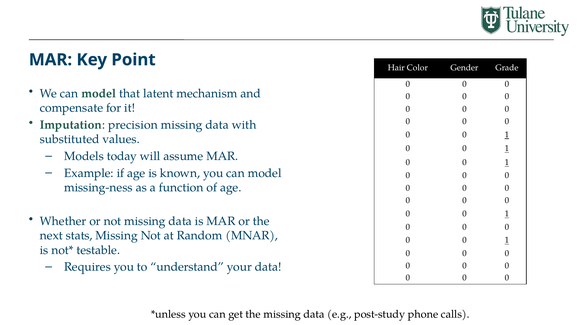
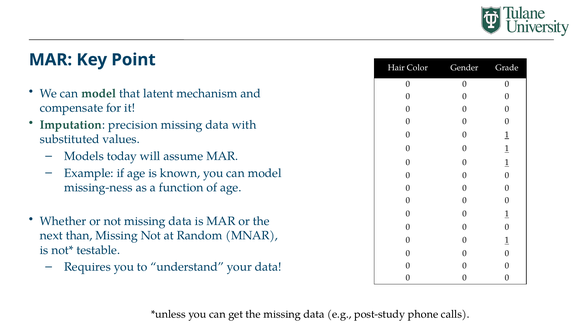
stats: stats -> than (79, 236)
